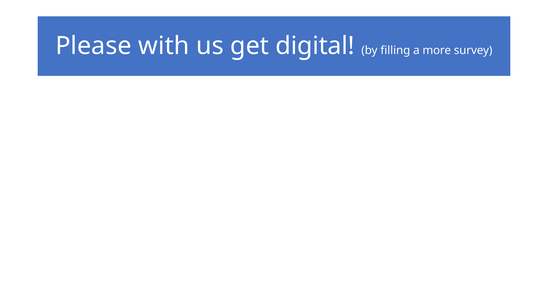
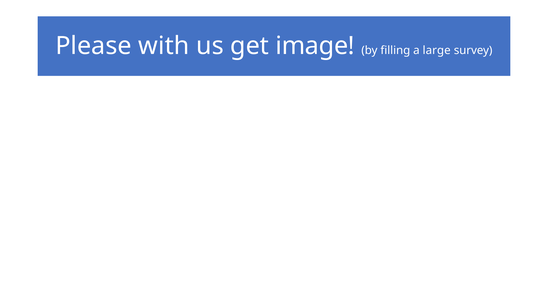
digital: digital -> image (315, 46)
more: more -> large (437, 51)
